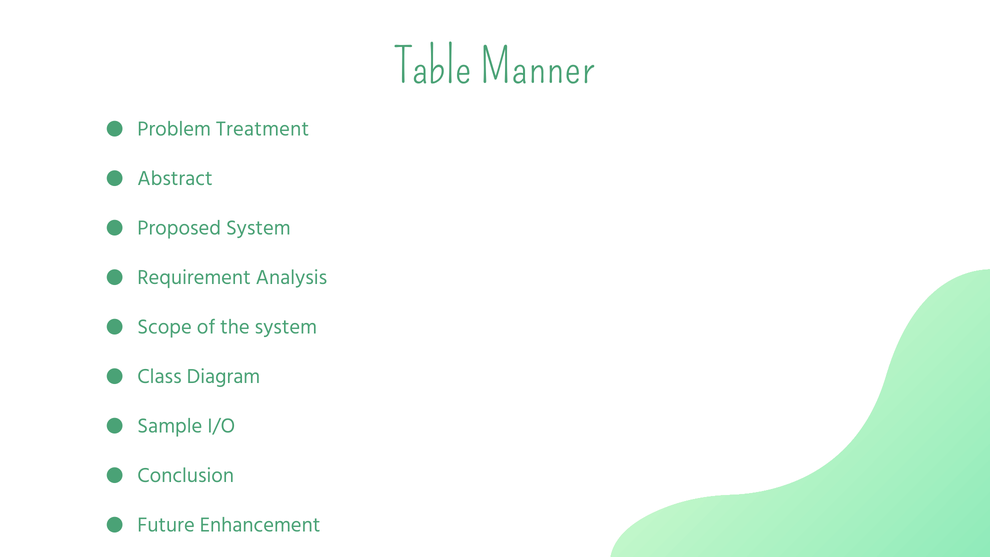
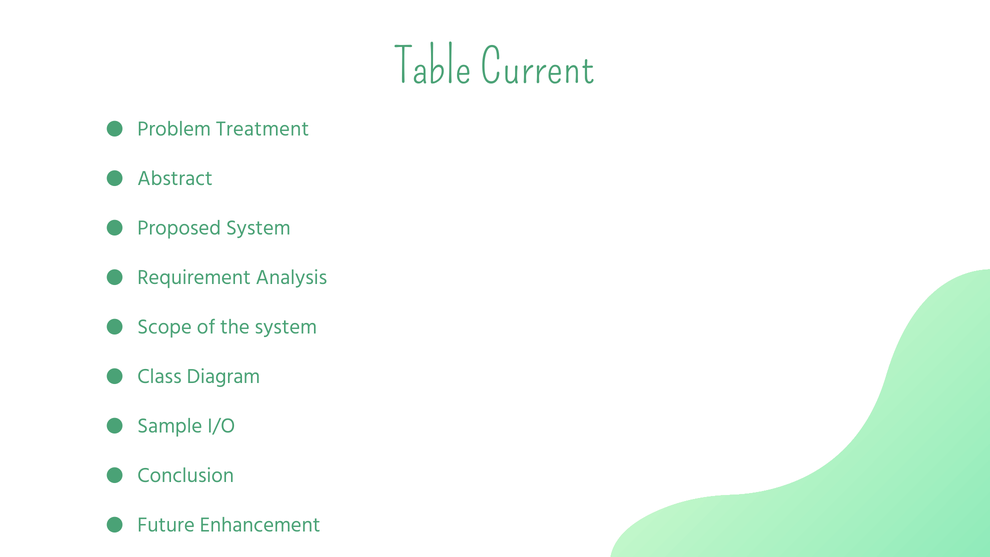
Manner: Manner -> Current (537, 67)
